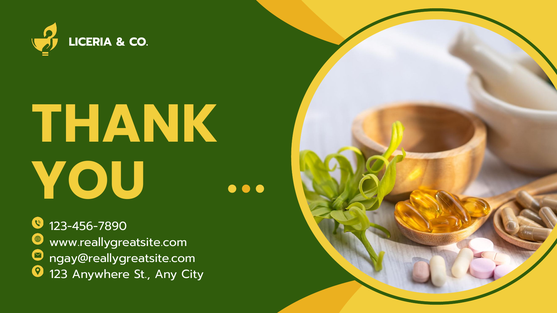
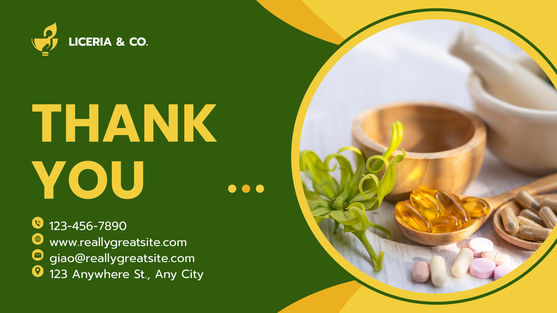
ngay@reallygreatsite.com: ngay@reallygreatsite.com -> giao@reallygreatsite.com (122, 259)
